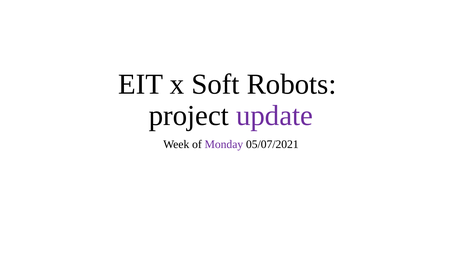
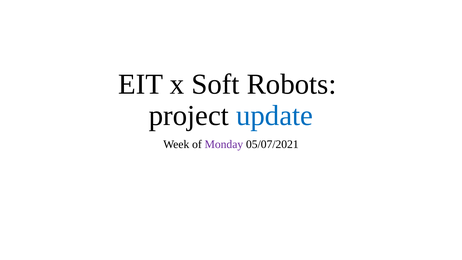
update colour: purple -> blue (275, 115)
